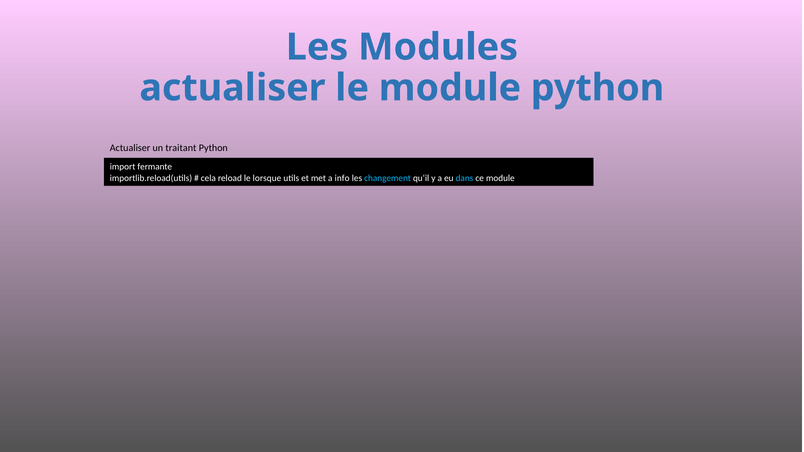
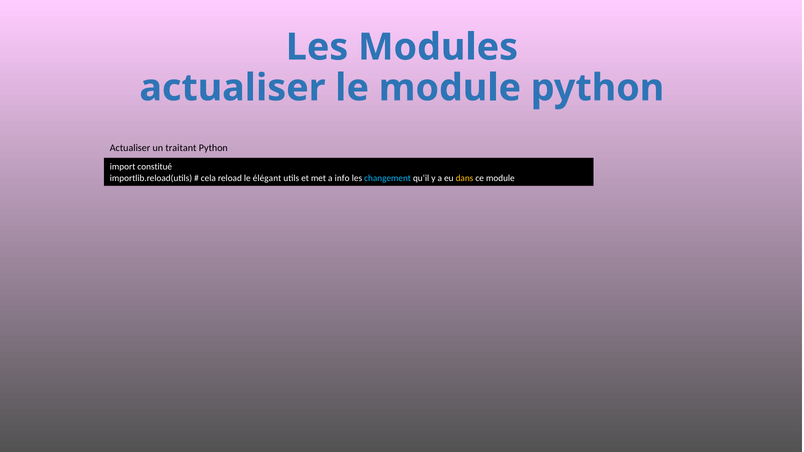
fermante: fermante -> constitué (155, 167)
lorsque: lorsque -> élégant (267, 178)
dans colour: light blue -> yellow (465, 178)
